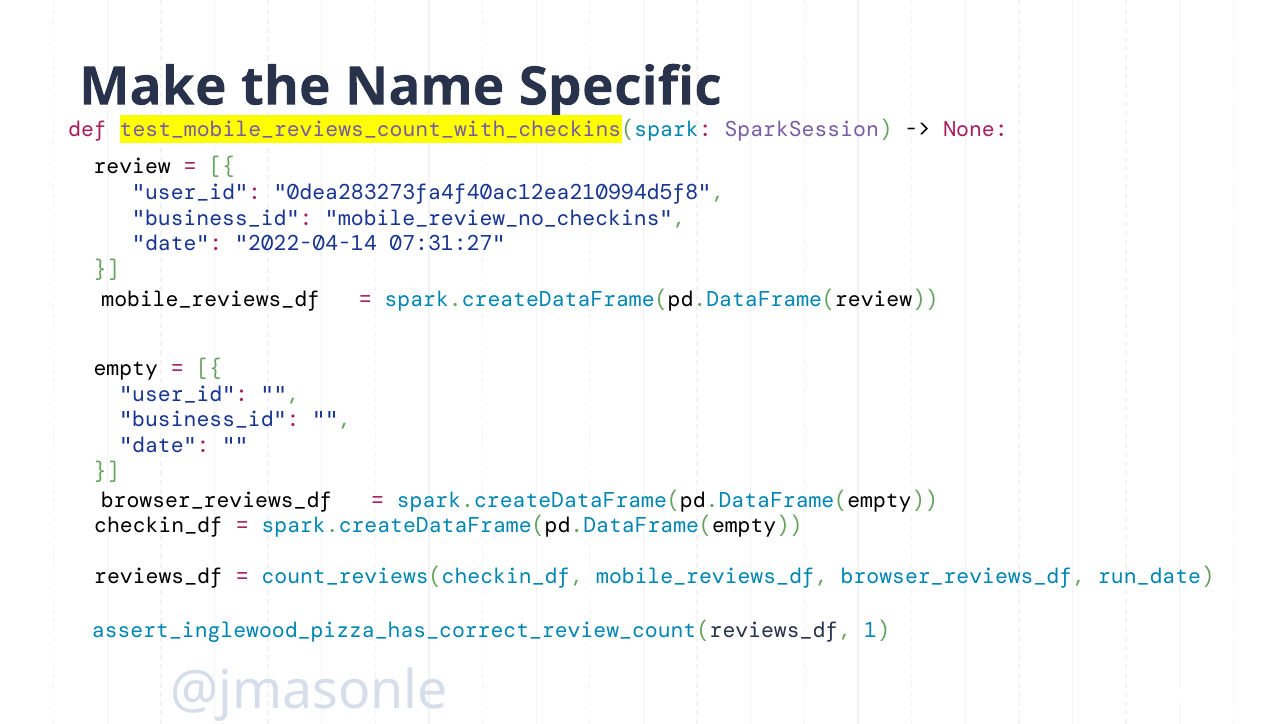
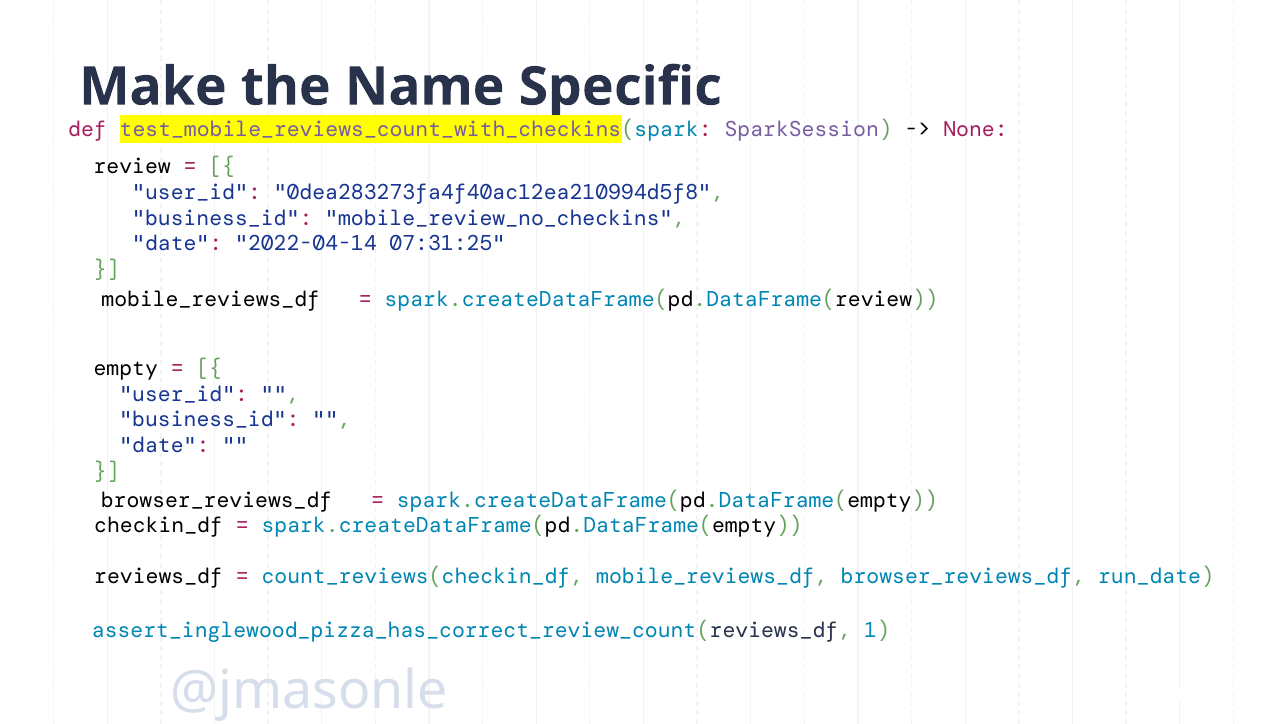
07:31:27: 07:31:27 -> 07:31:25 (447, 244)
